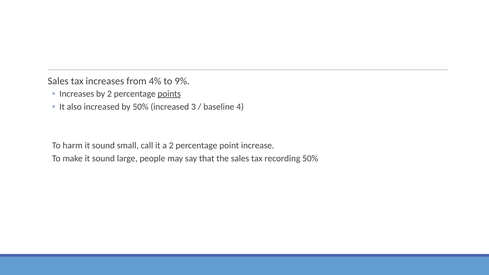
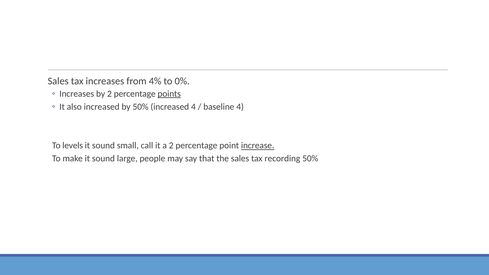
9%: 9% -> 0% (182, 81)
increased 3: 3 -> 4 (193, 107)
harm: harm -> levels (73, 146)
increase underline: none -> present (258, 146)
